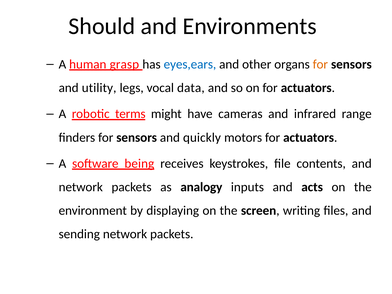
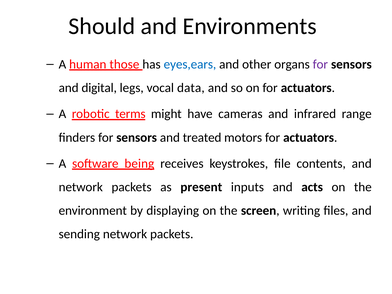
grasp: grasp -> those (124, 64)
for colour: orange -> purple (320, 64)
utility: utility -> digital (99, 88)
quickly: quickly -> treated (202, 137)
analogy: analogy -> present (201, 187)
